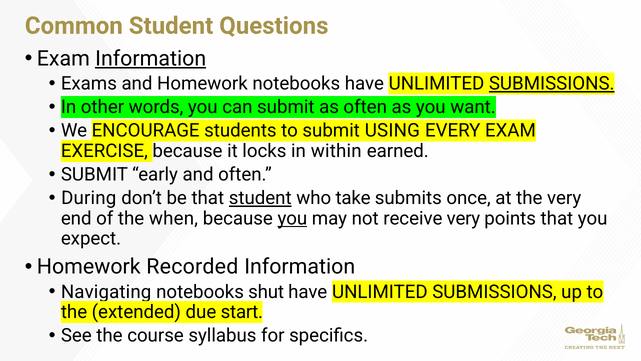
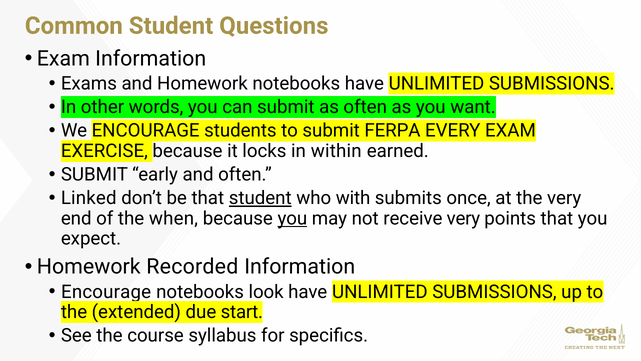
Information underline: present -> none (151, 59)
SUBMISSIONS underline: present -> none (552, 84)
USING: USING -> FERPA (393, 131)
During: During -> Linked (89, 198)
take: take -> with (353, 198)
Navigating: Navigating -> Encourage (106, 292)
shut: shut -> look (266, 292)
